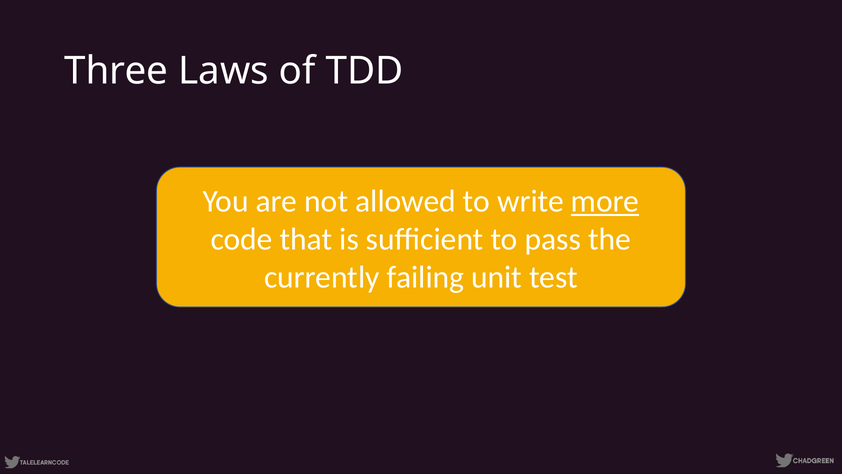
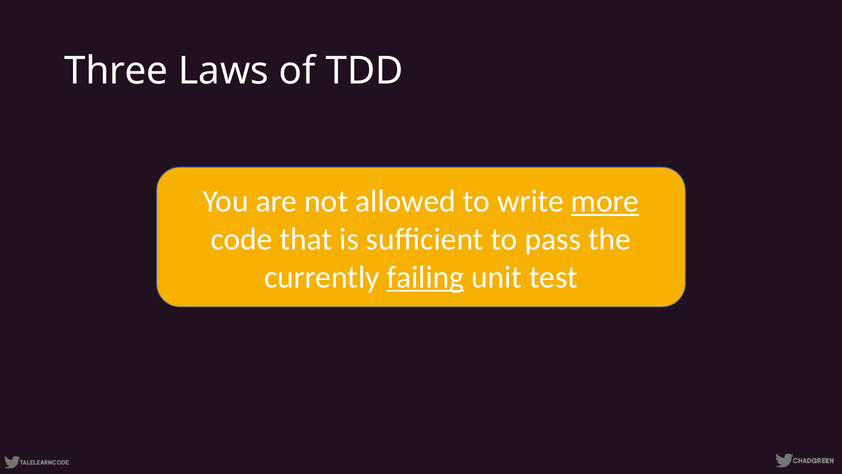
failing underline: none -> present (425, 277)
